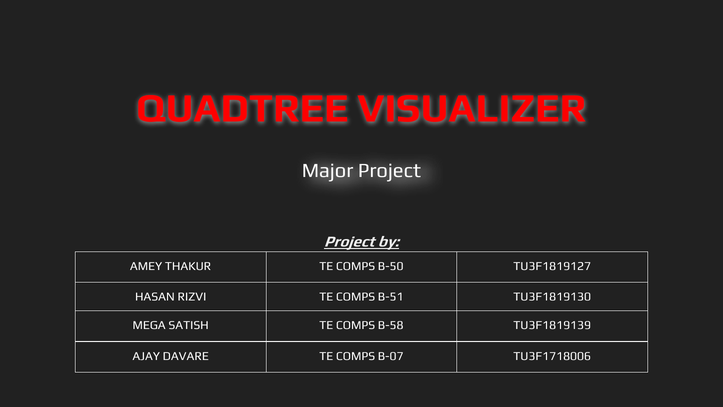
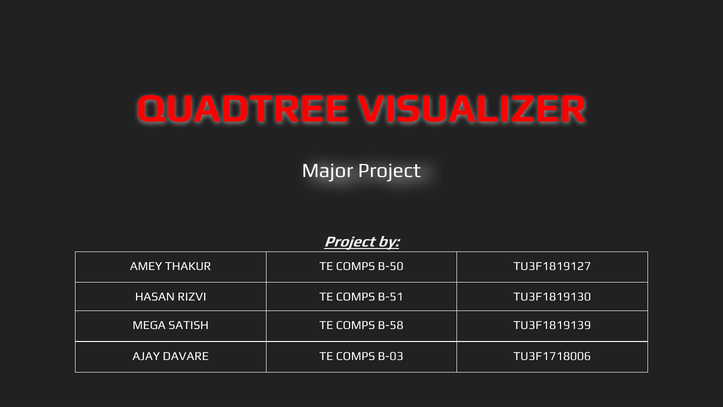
B-07: B-07 -> B-03 (391, 356)
